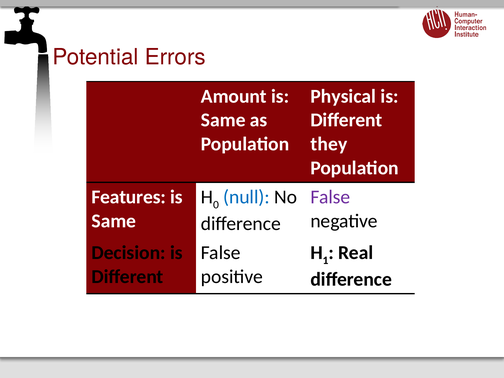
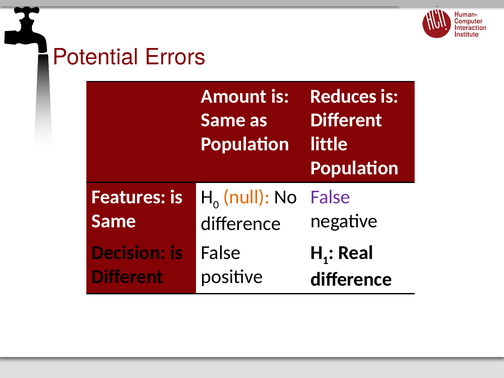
Physical: Physical -> Reduces (343, 96)
they: they -> little (329, 144)
null colour: blue -> orange (246, 197)
